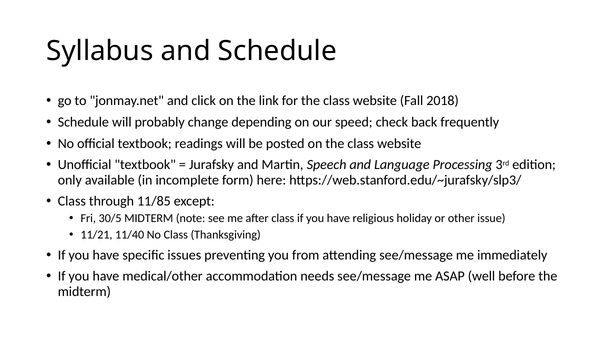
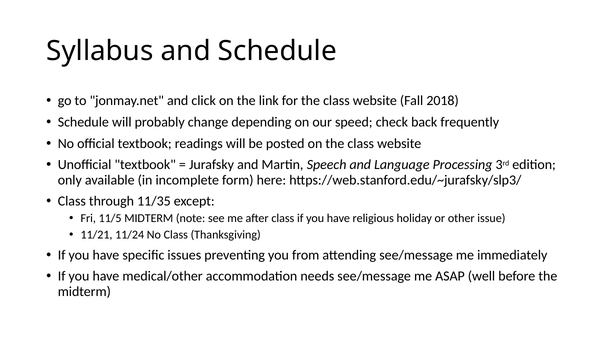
11/85: 11/85 -> 11/35 (154, 201)
30/5: 30/5 -> 11/5 (110, 219)
11/40: 11/40 -> 11/24 (130, 235)
